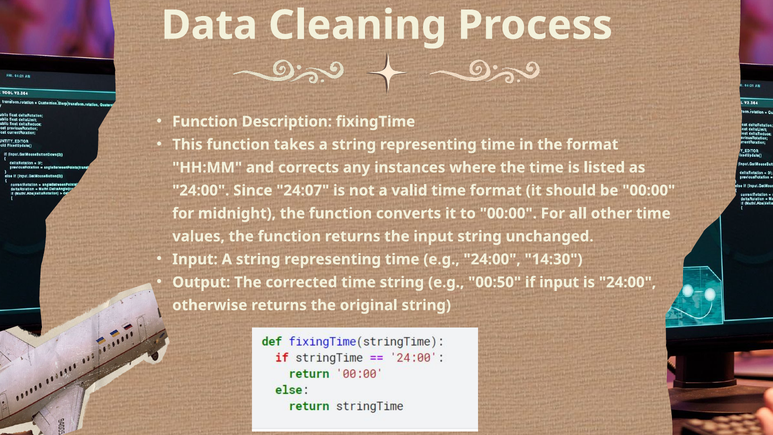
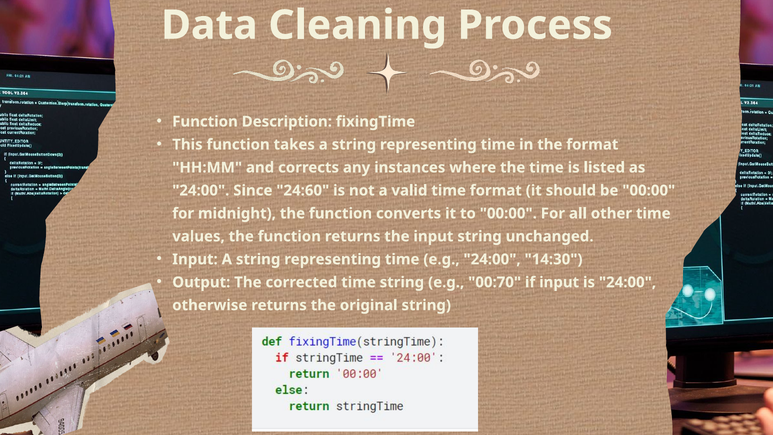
24:07: 24:07 -> 24:60 (303, 190)
00:50: 00:50 -> 00:70 (495, 282)
